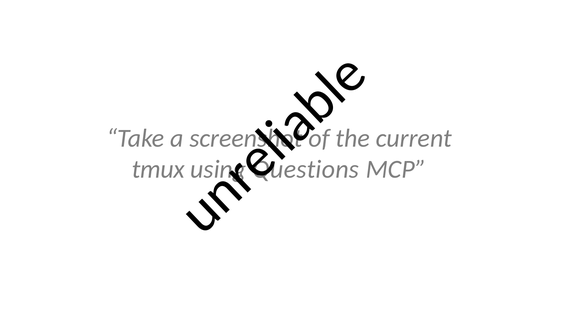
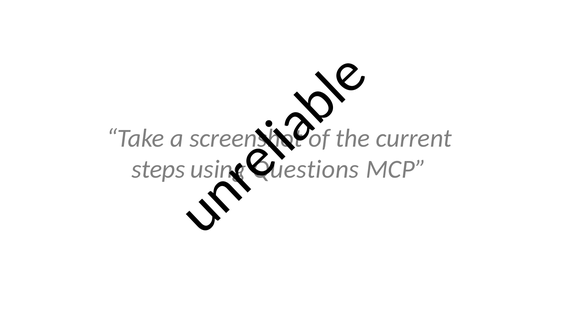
tmux: tmux -> steps (158, 170)
